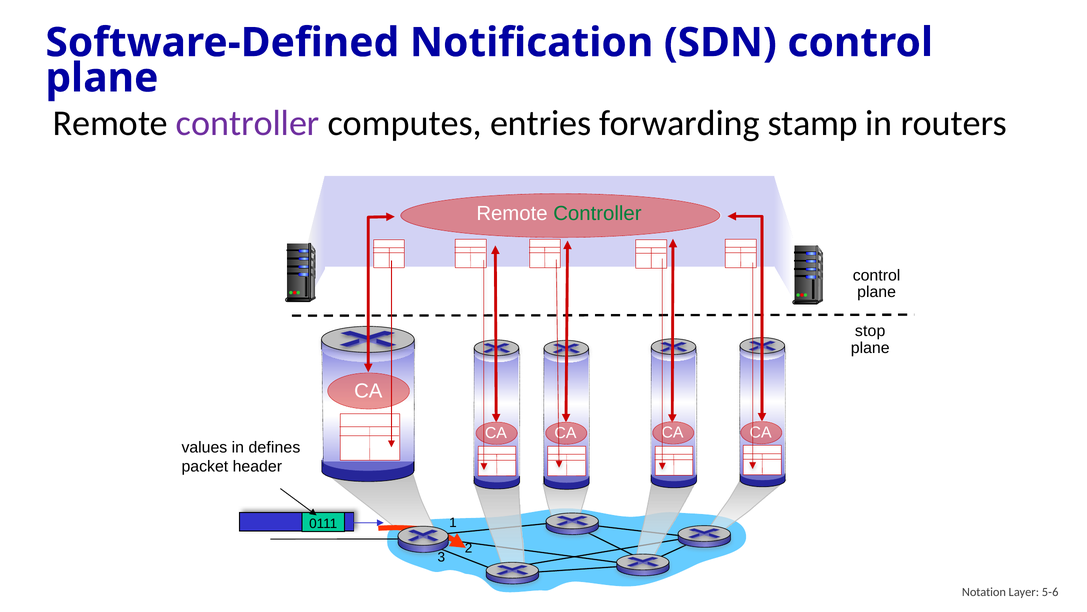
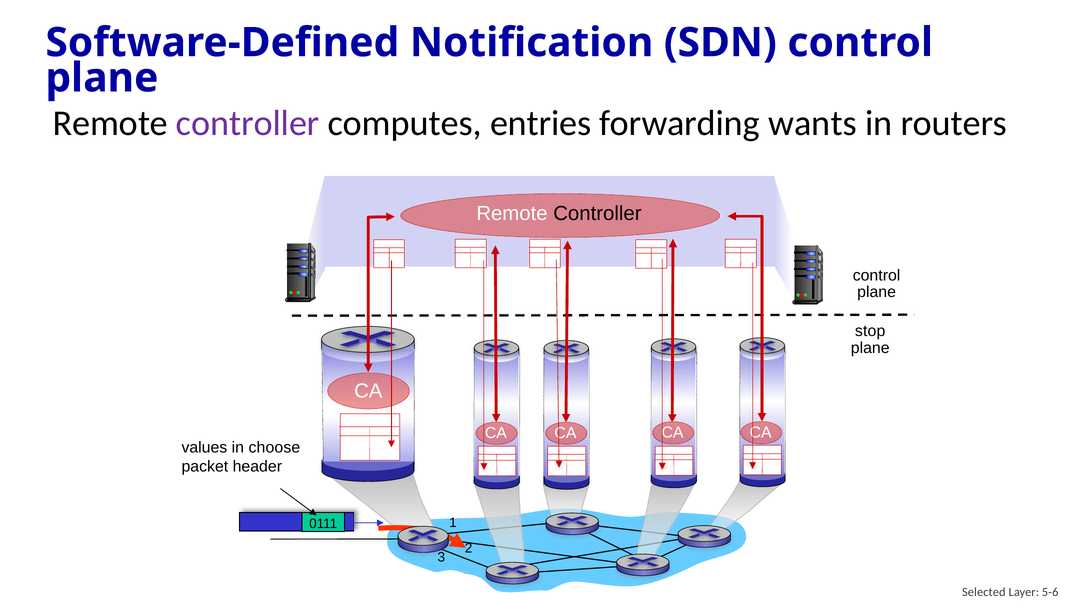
stamp: stamp -> wants (813, 123)
Controller colour: green -> black (597, 213)
defines: defines -> choose (274, 447)
Notation: Notation -> Selected (984, 591)
